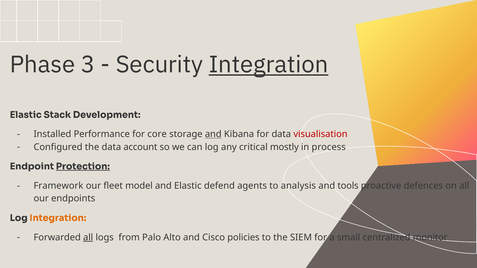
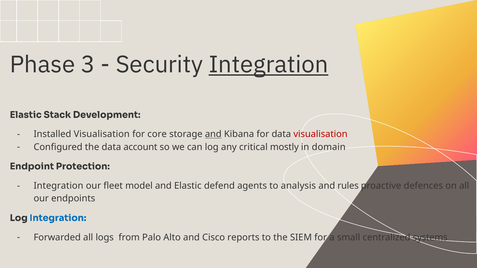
Installed Performance: Performance -> Visualisation (102, 134)
process: process -> domain (329, 147)
Protection underline: present -> none (83, 167)
Framework: Framework -> Integration (59, 186)
tools: tools -> rules (348, 186)
Integration colour: orange -> blue (58, 218)
all underline: present -> none (88, 238)
policies: policies -> reports (243, 238)
monitor: monitor -> systems (430, 238)
